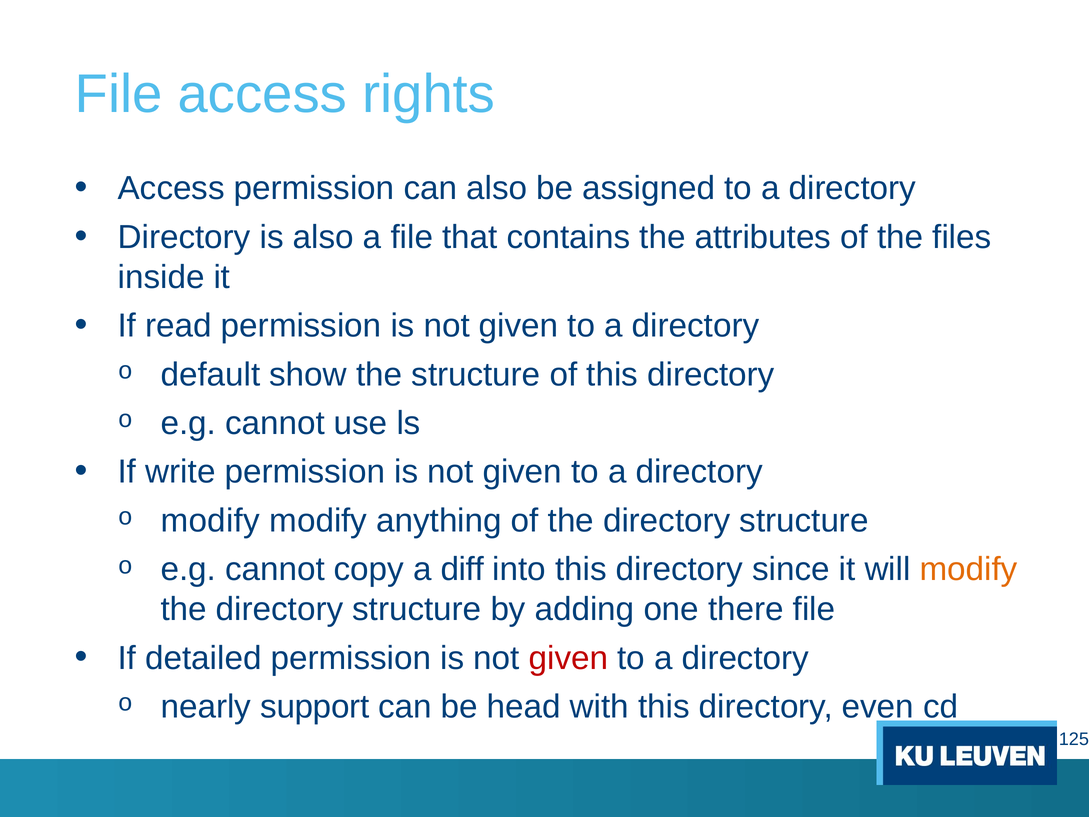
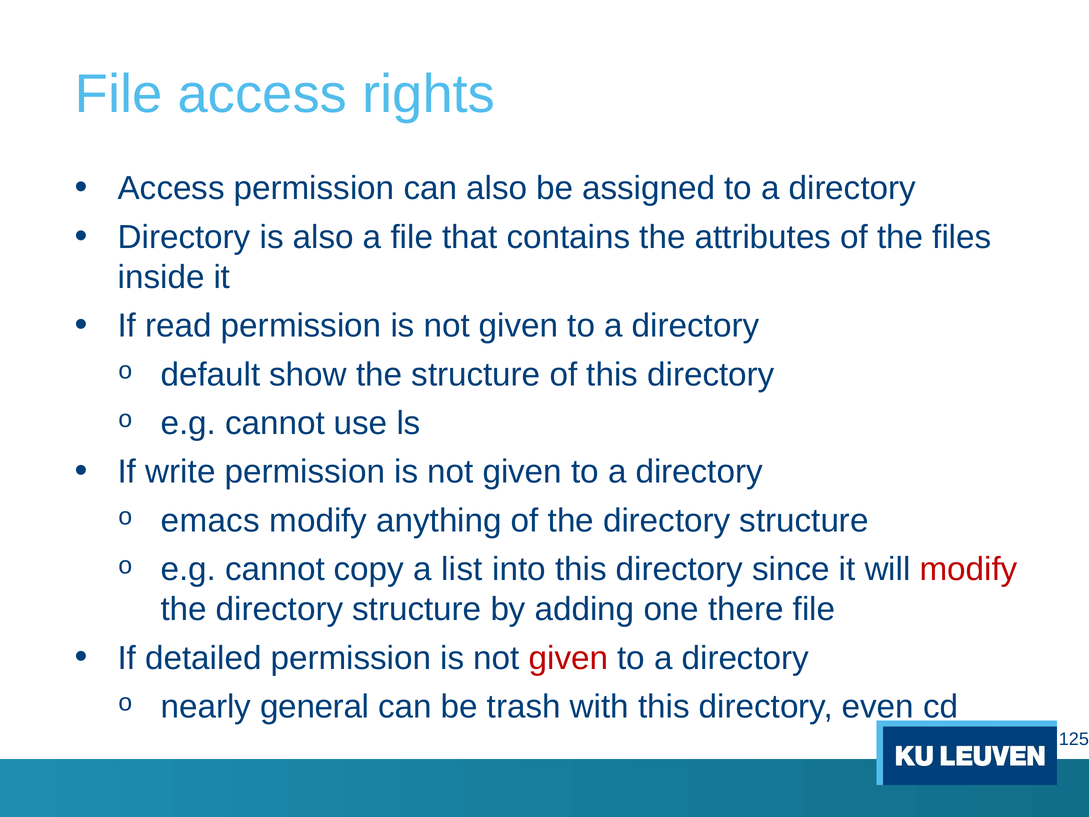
modify: modify -> emacs (210, 521)
diff: diff -> list (462, 569)
modify colour: orange -> red (969, 569)
support: support -> general (315, 707)
head: head -> trash (524, 707)
